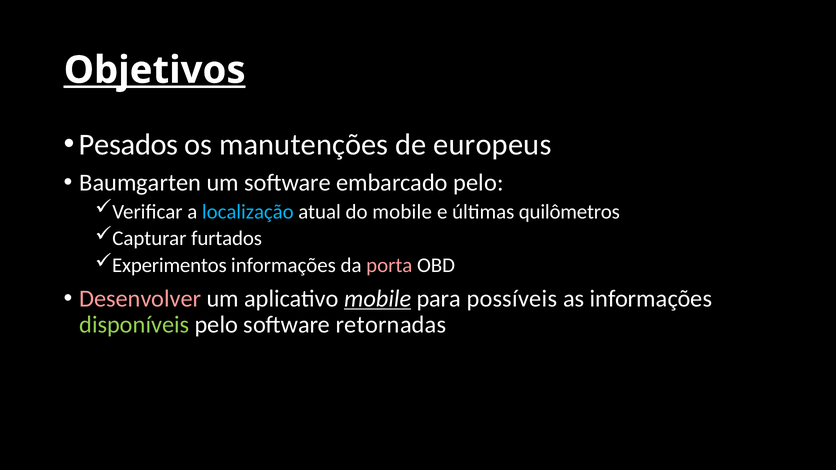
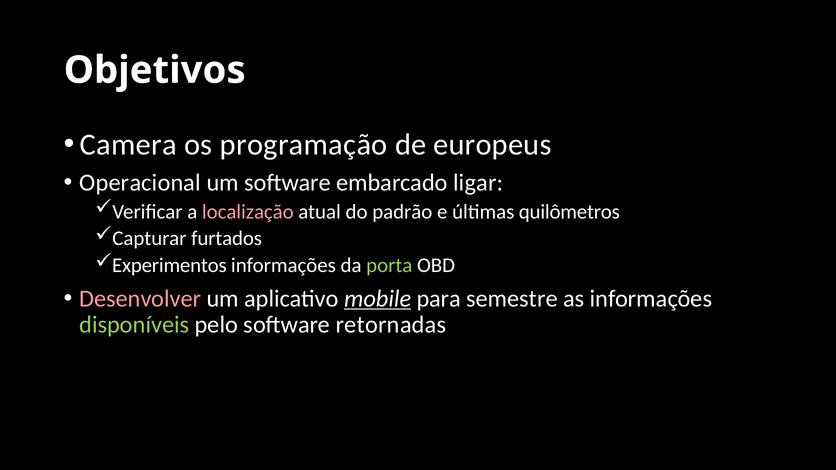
Objetivos underline: present -> none (155, 70)
Pesados: Pesados -> Camera (128, 145)
manutenções: manutenções -> programação (304, 145)
Baumgarten: Baumgarten -> Operacional (140, 183)
embarcado pelo: pelo -> ligar (478, 183)
localização colour: light blue -> pink (248, 212)
do mobile: mobile -> padrão (402, 212)
porta colour: pink -> light green (389, 266)
possíveis: possíveis -> semestre (512, 299)
